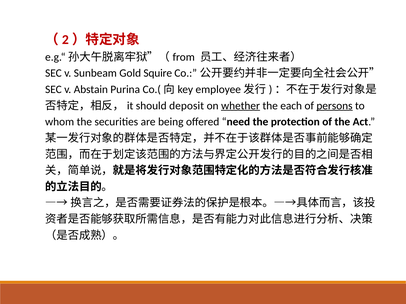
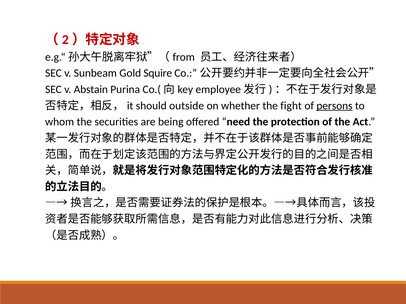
deposit: deposit -> outside (187, 106)
whether underline: present -> none (241, 106)
each: each -> fight (291, 106)
